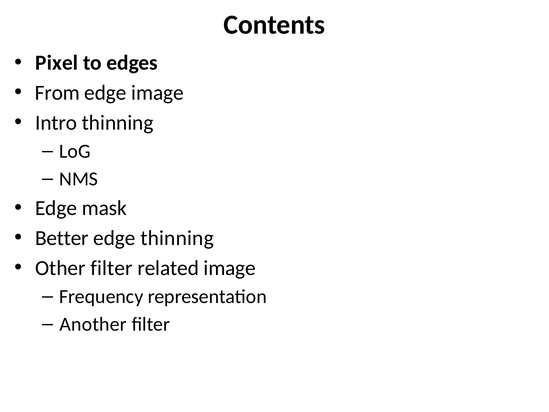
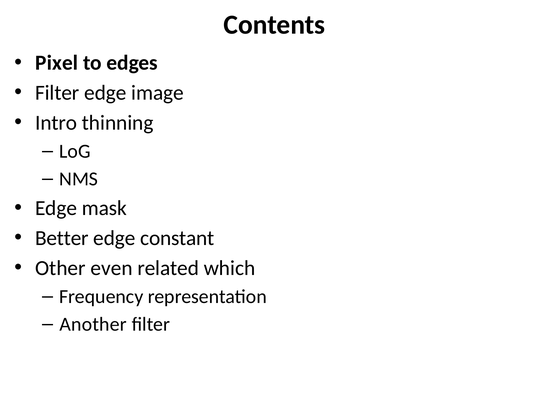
From: From -> Filter (57, 93)
edge thinning: thinning -> constant (177, 238)
Other filter: filter -> even (112, 268)
related image: image -> which (230, 268)
